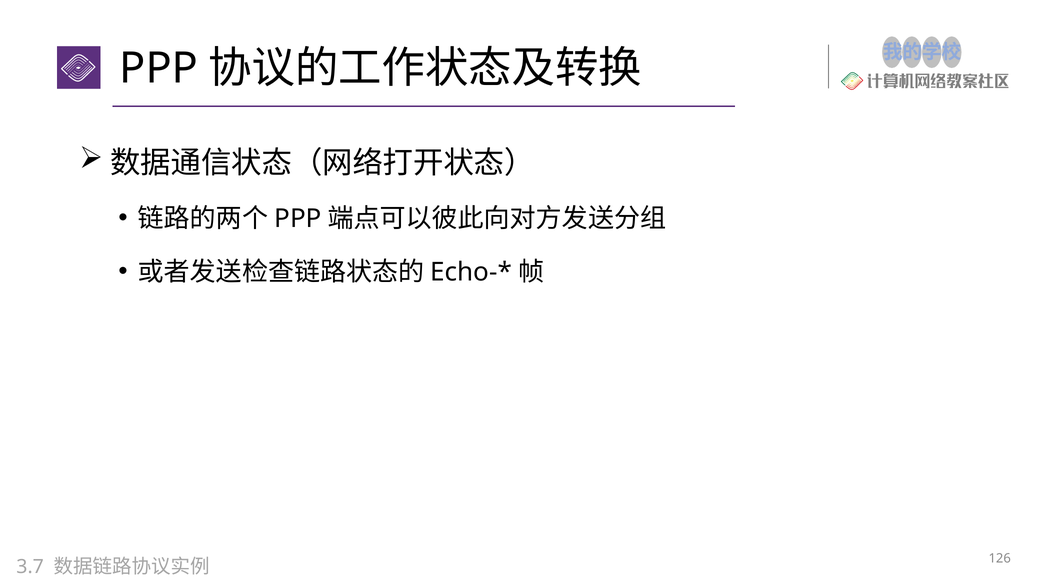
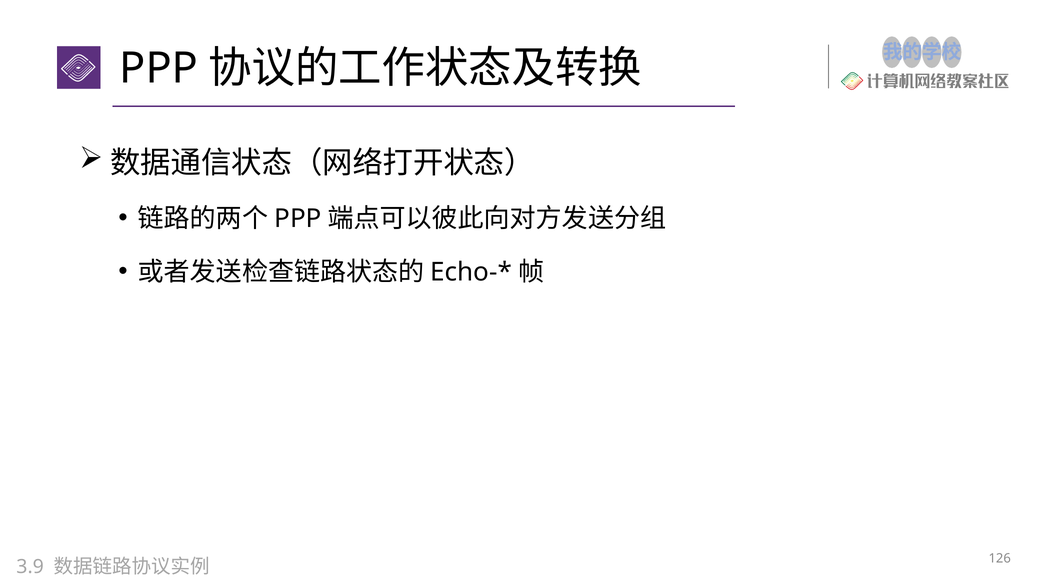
3.7: 3.7 -> 3.9 (30, 566)
